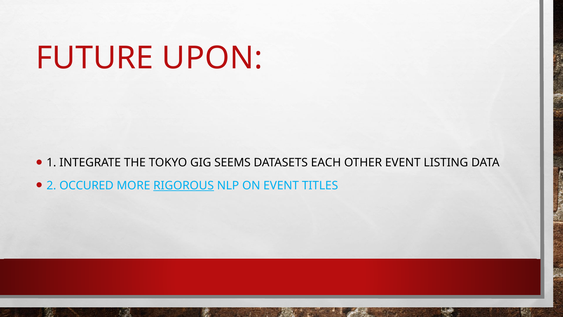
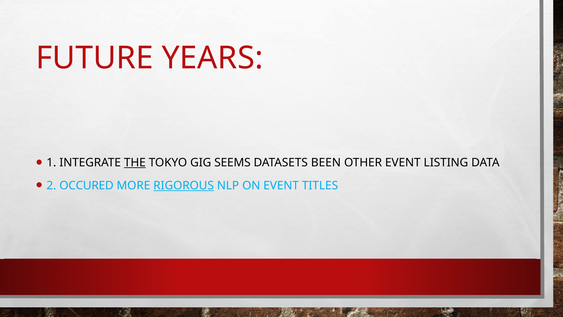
UPON: UPON -> YEARS (212, 58)
THE underline: none -> present (135, 163)
EACH: EACH -> BEEN (326, 163)
